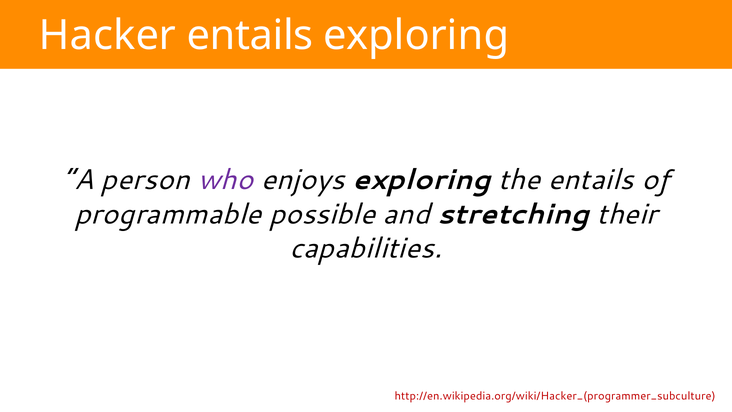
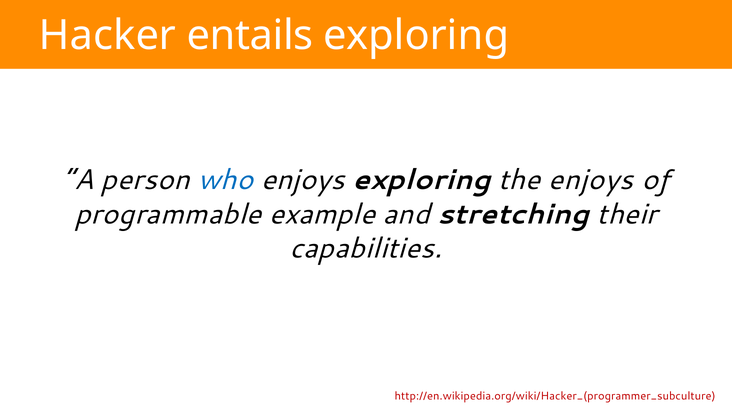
who colour: purple -> blue (225, 180)
the entails: entails -> enjoys (591, 180)
possible: possible -> example (322, 214)
